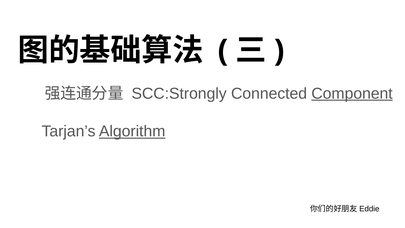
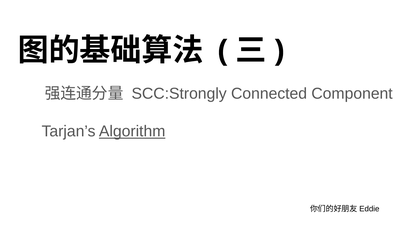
Component underline: present -> none (352, 93)
